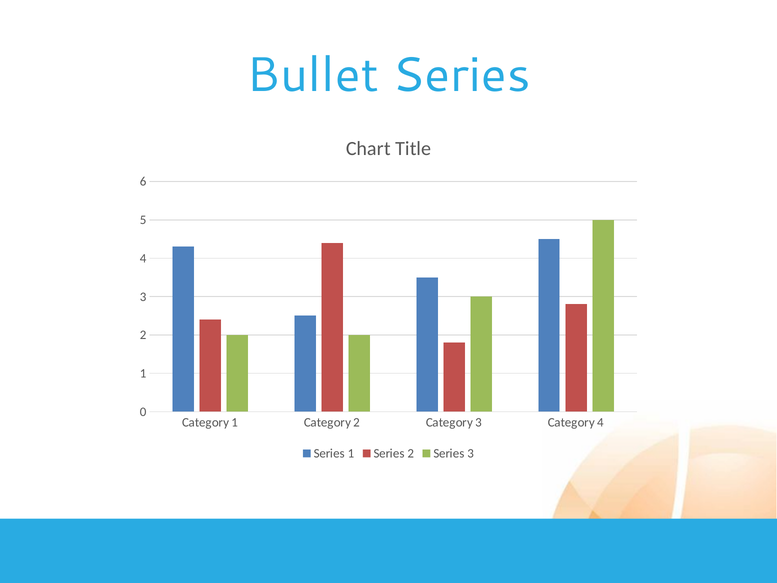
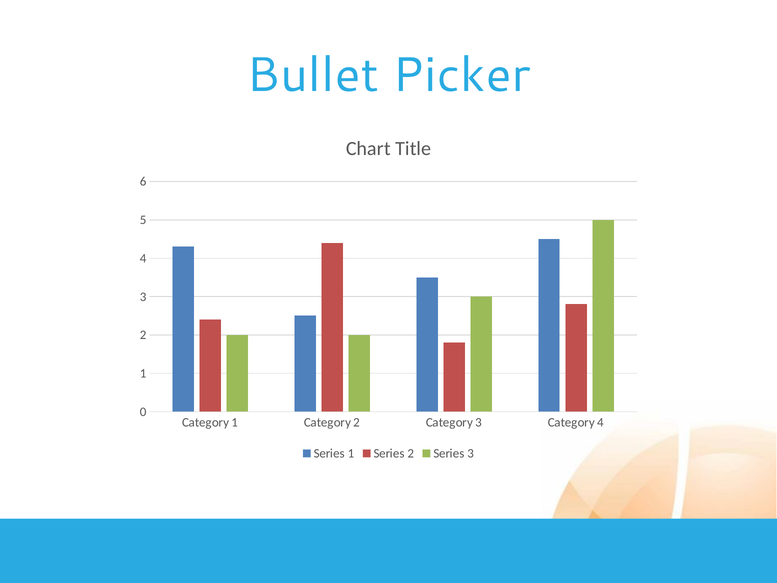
Bullet Series: Series -> Picker (462, 75)
